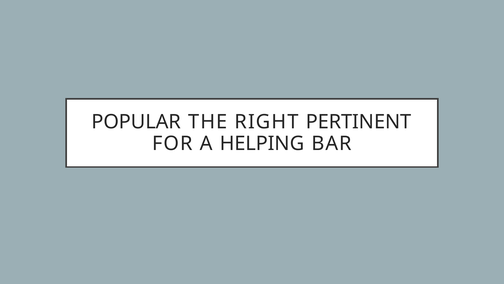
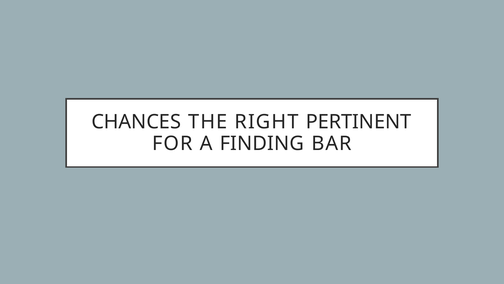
POPULAR: POPULAR -> CHANCES (136, 122)
HELPING: HELPING -> FINDING (262, 143)
